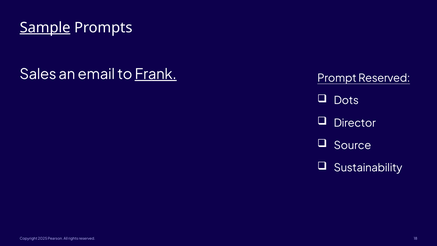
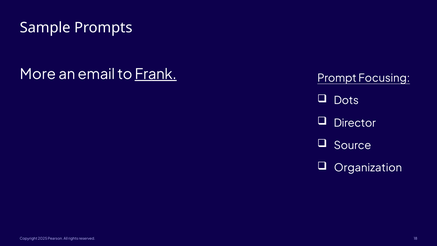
Sample underline: present -> none (45, 28)
Sales: Sales -> More (38, 74)
Prompt Reserved: Reserved -> Focusing (384, 78)
Sustainability: Sustainability -> Organization (368, 168)
